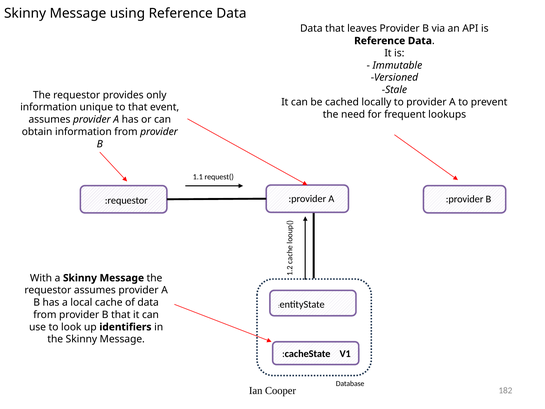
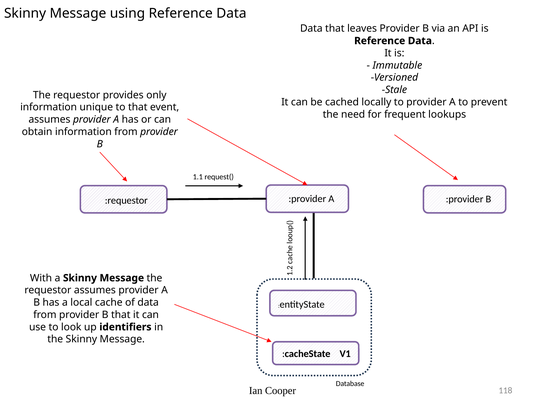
182: 182 -> 118 (505, 390)
